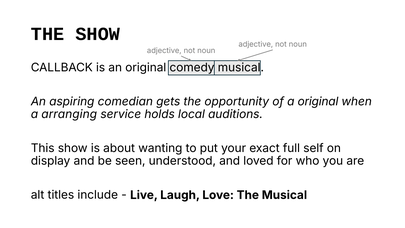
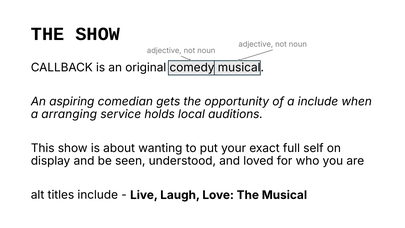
a original: original -> include (318, 101)
